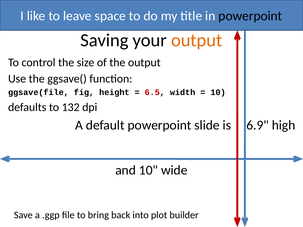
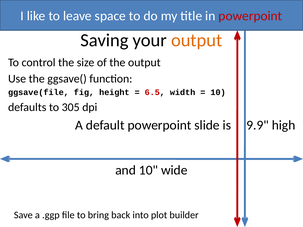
powerpoint colour: black -> red (250, 16)
132: 132 -> 305 (71, 107)
6.9: 6.9 -> 9.9 (258, 125)
